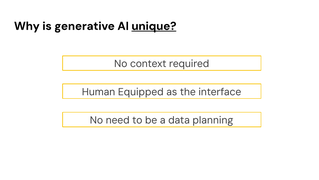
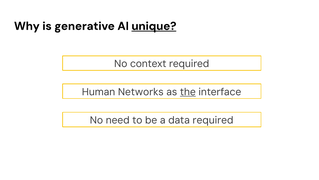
Equipped: Equipped -> Networks (141, 92)
the underline: none -> present (188, 92)
data planning: planning -> required (213, 120)
